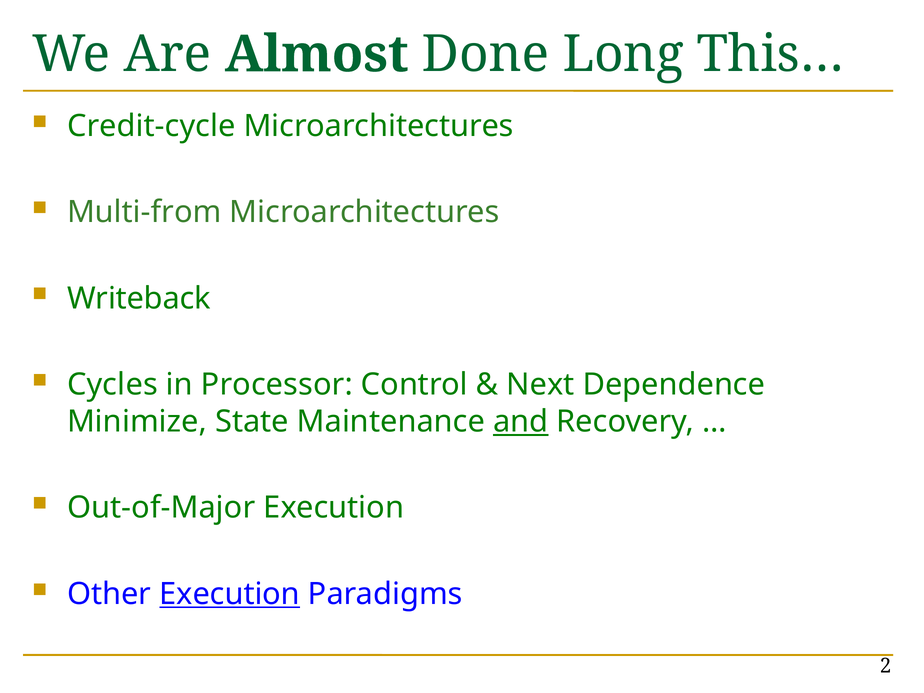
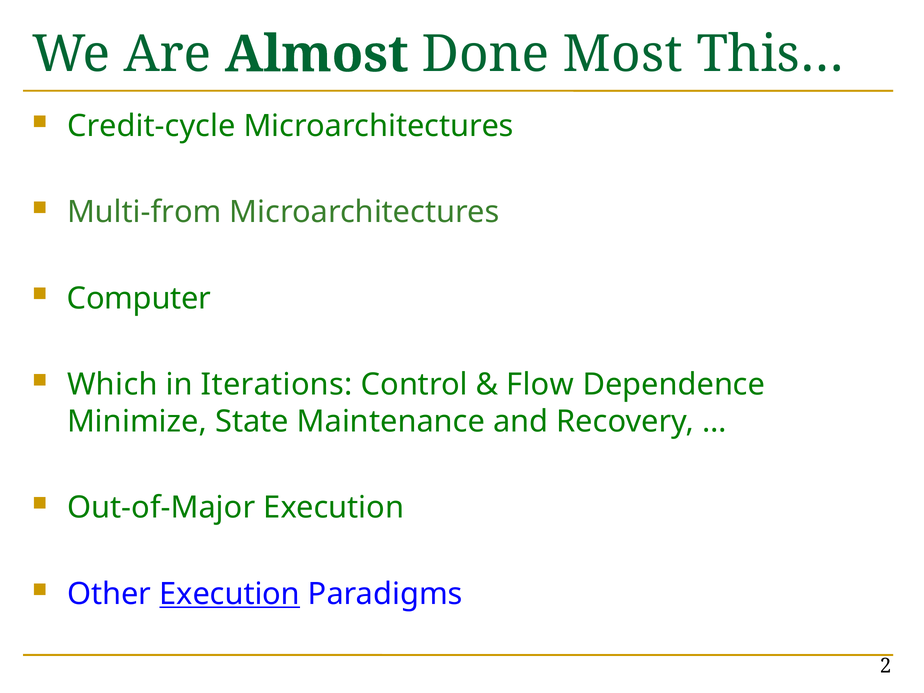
Long: Long -> Most (623, 54)
Writeback: Writeback -> Computer (139, 298)
Cycles: Cycles -> Which (112, 385)
Processor: Processor -> Iterations (277, 385)
Next: Next -> Flow (540, 385)
and underline: present -> none (521, 422)
